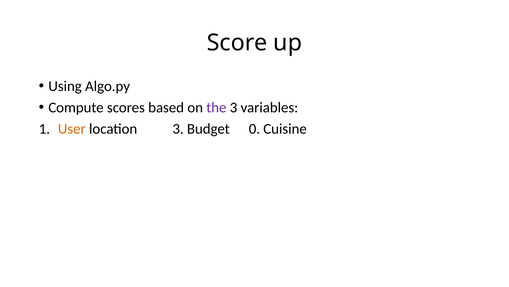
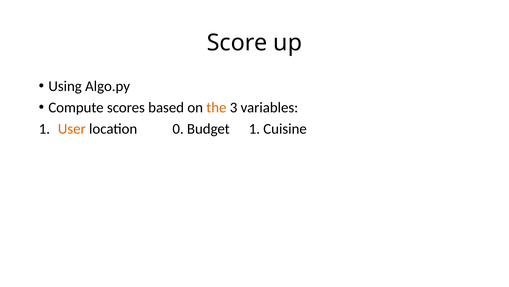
the colour: purple -> orange (216, 107)
location 3: 3 -> 0 (178, 129)
Budget 0: 0 -> 1 (254, 129)
